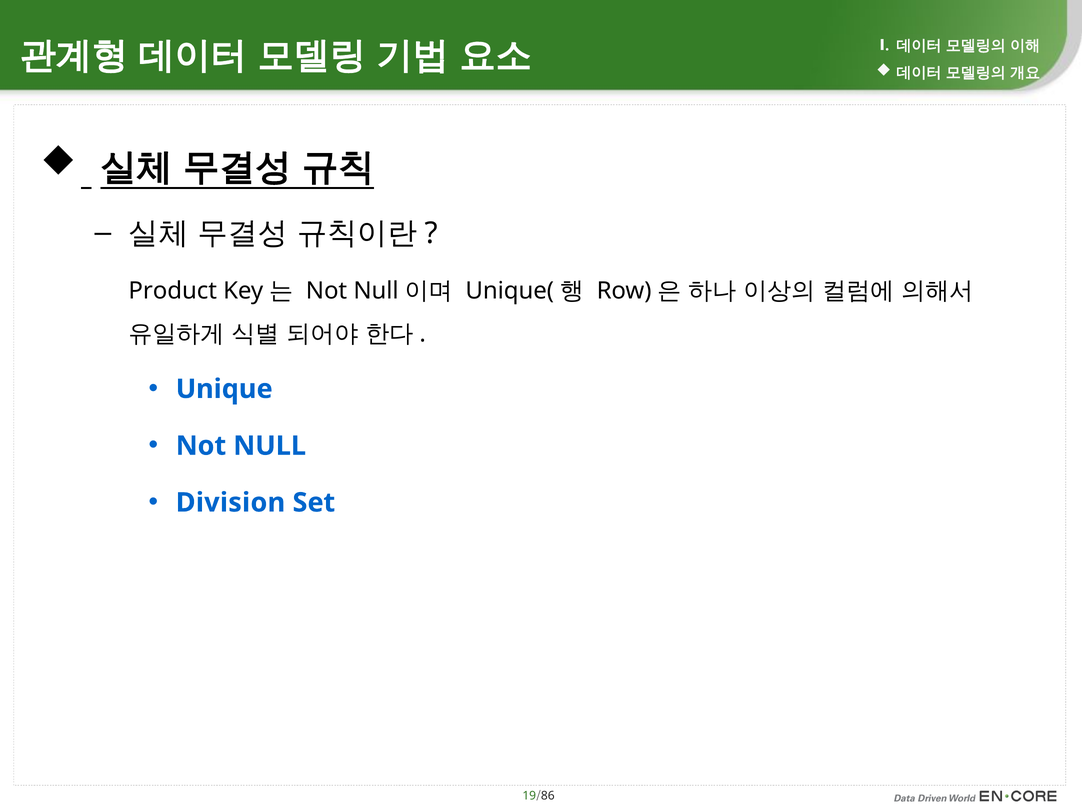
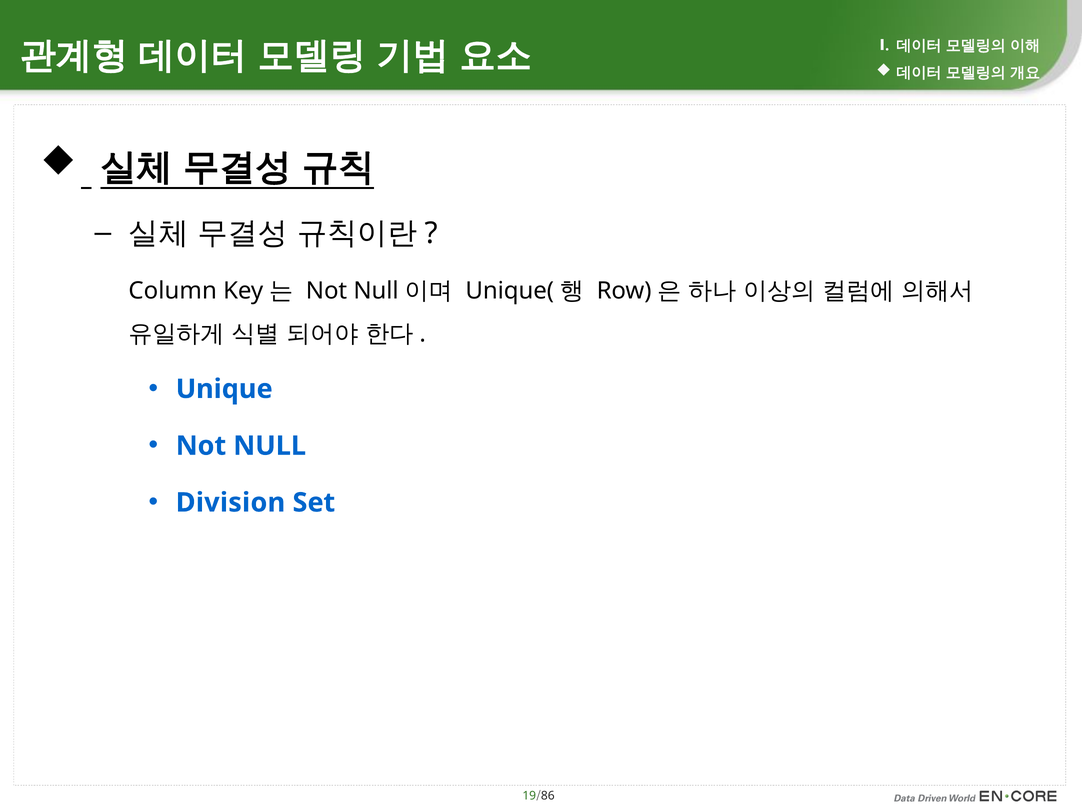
Product: Product -> Column (173, 291)
